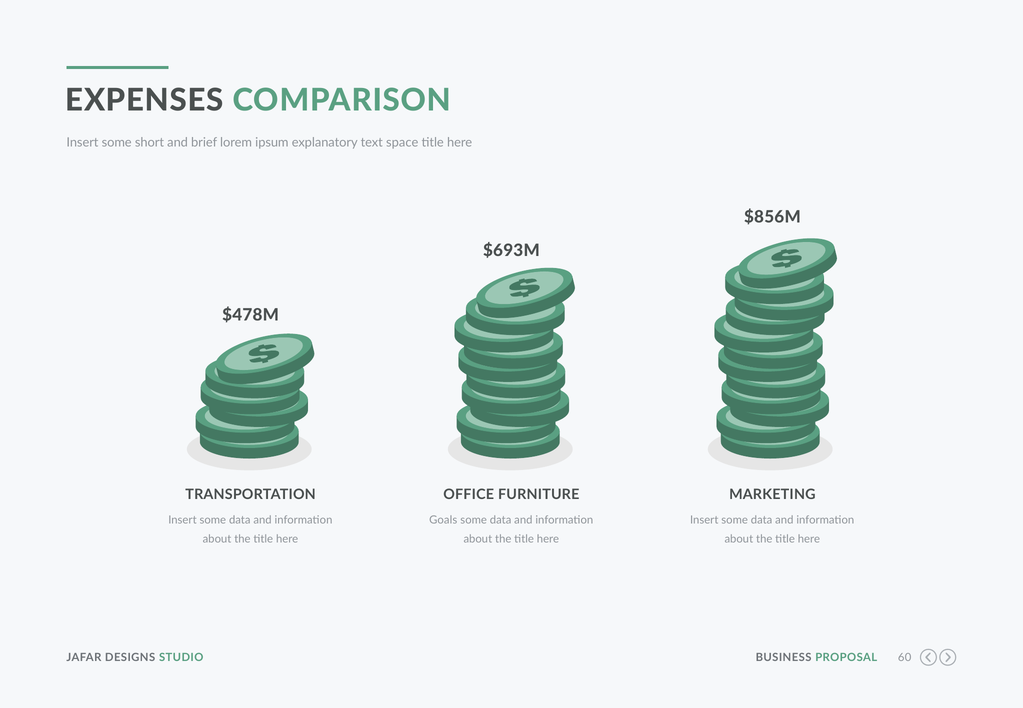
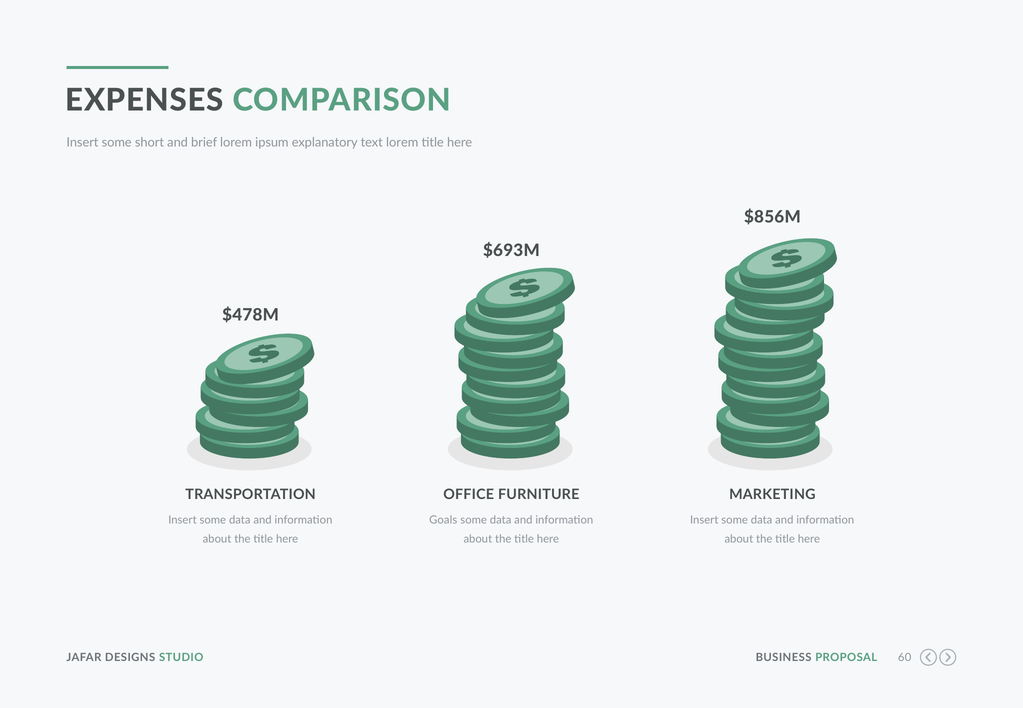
text space: space -> lorem (402, 142)
